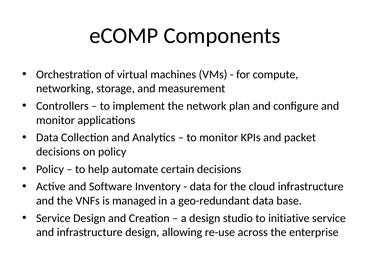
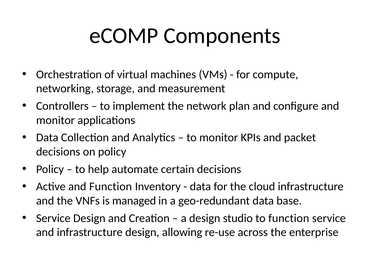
and Software: Software -> Function (111, 187)
to initiative: initiative -> function (289, 219)
